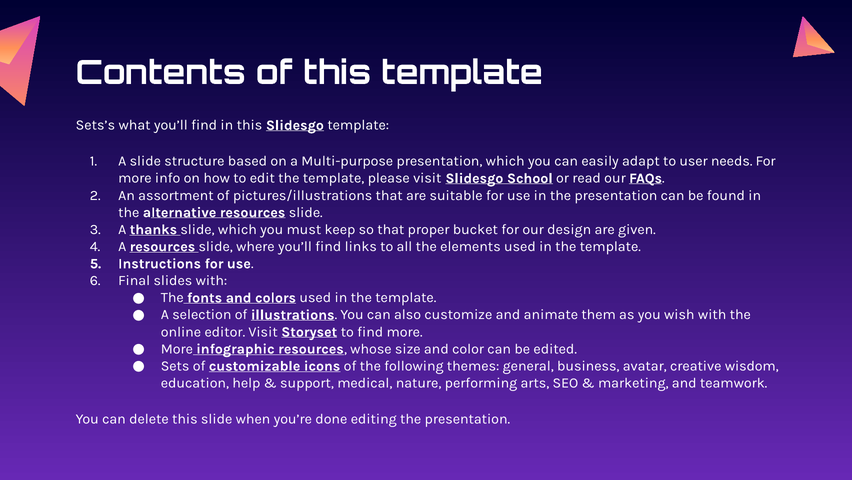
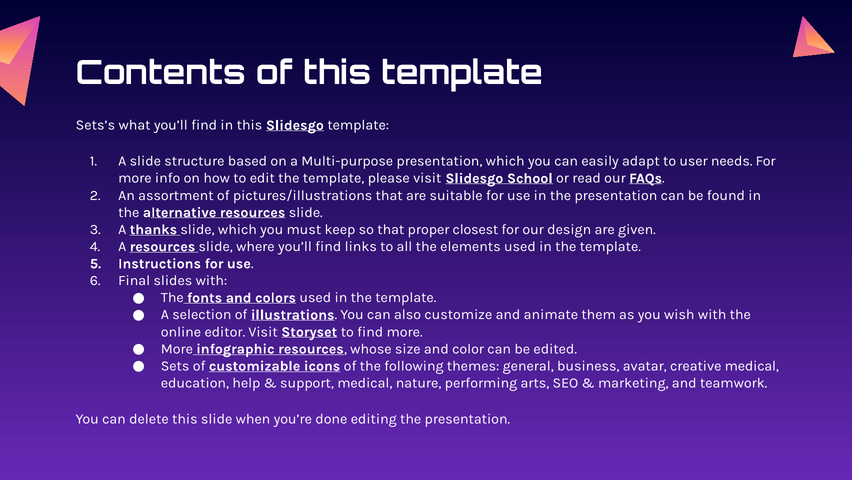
bucket: bucket -> closest (475, 229)
creative wisdom: wisdom -> medical (752, 365)
